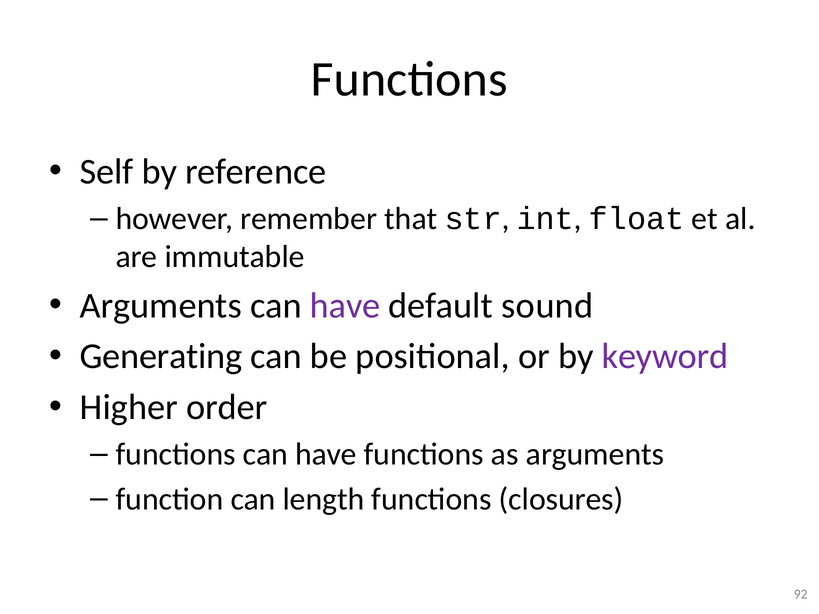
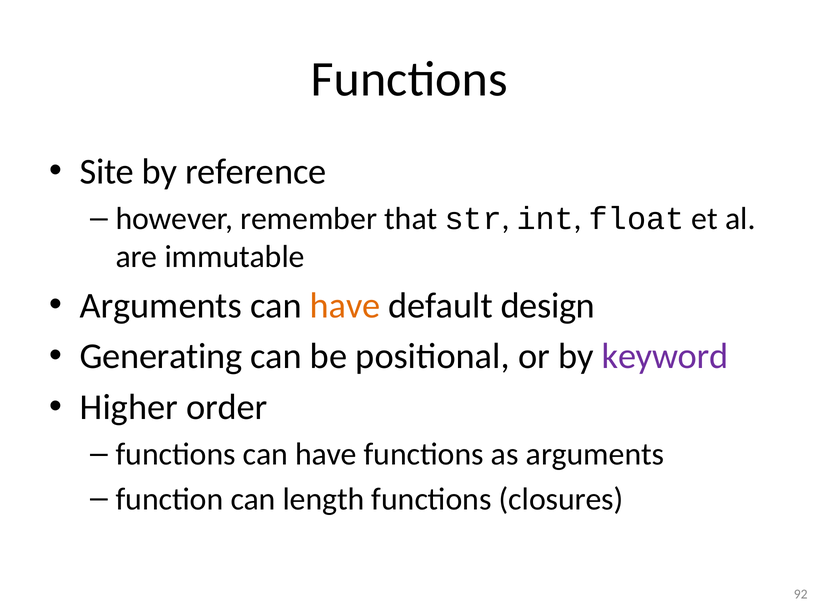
Self: Self -> Site (107, 172)
have colour: purple -> orange (345, 306)
sound: sound -> design (548, 306)
